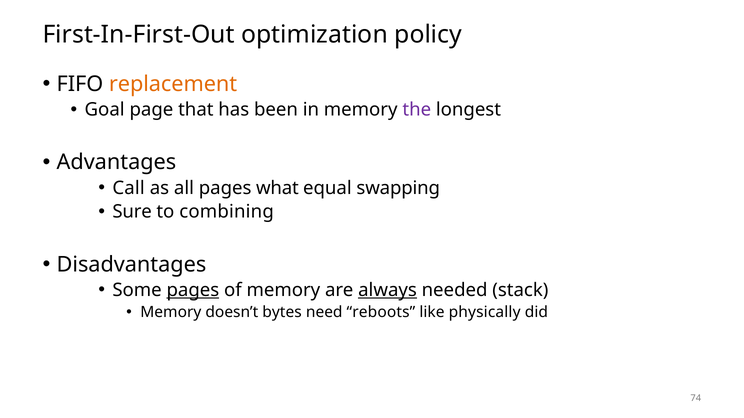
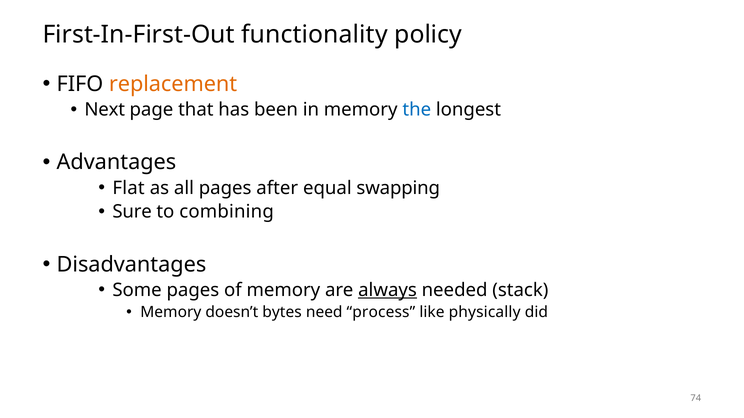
optimization: optimization -> functionality (314, 35)
Goal: Goal -> Next (105, 110)
the colour: purple -> blue (417, 110)
Call: Call -> Flat (129, 188)
what: what -> after (277, 188)
pages underline: present -> none (193, 290)
reboots: reboots -> process (381, 313)
